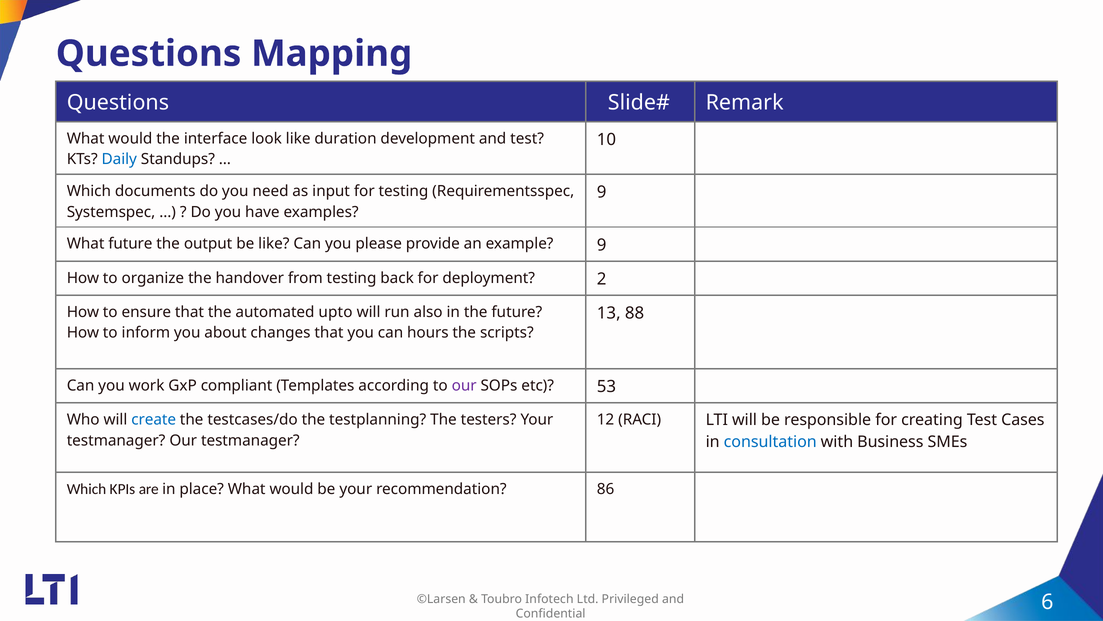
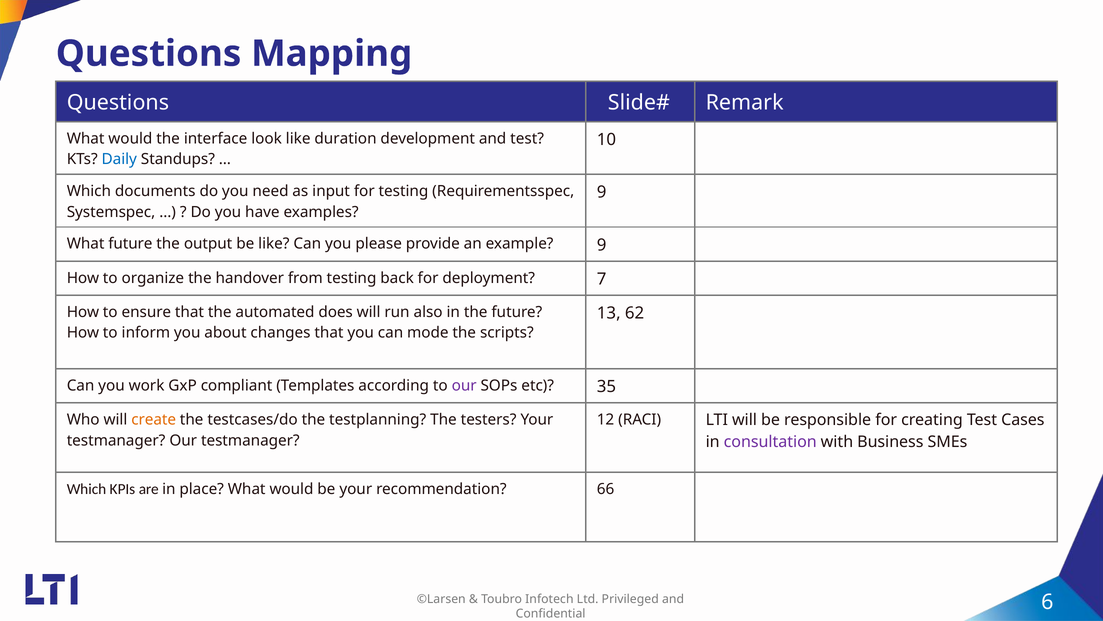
2: 2 -> 7 (602, 279)
upto: upto -> does (336, 312)
88: 88 -> 62 (635, 313)
hours: hours -> mode (428, 333)
53: 53 -> 35 (606, 386)
create colour: blue -> orange (154, 419)
consultation colour: blue -> purple (770, 442)
86: 86 -> 66 (606, 489)
